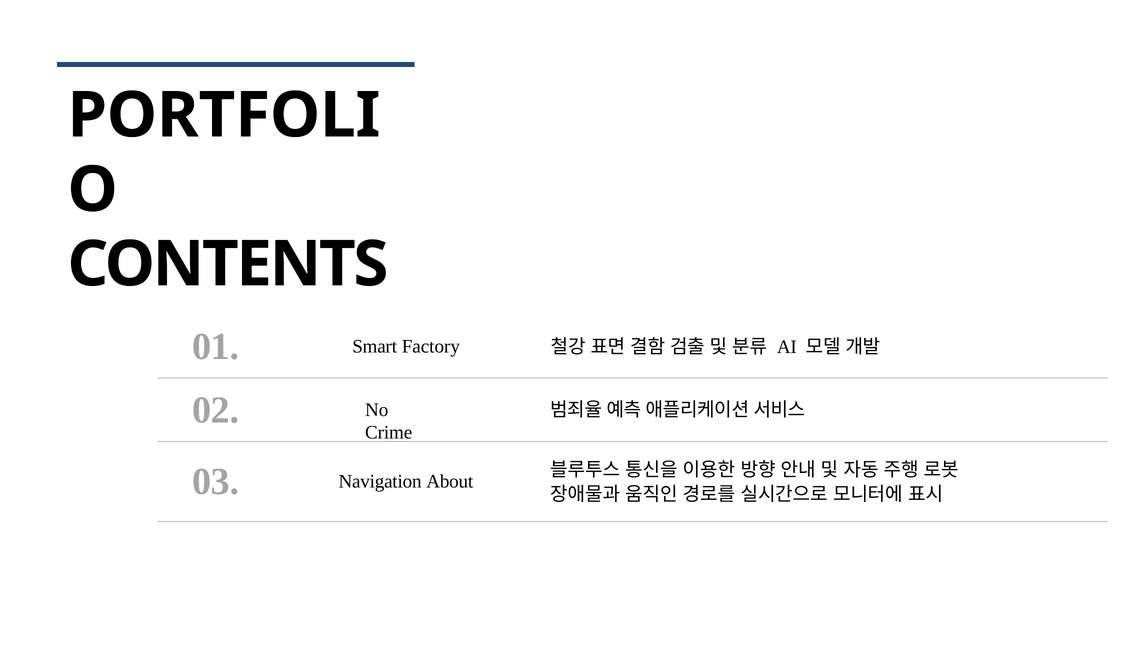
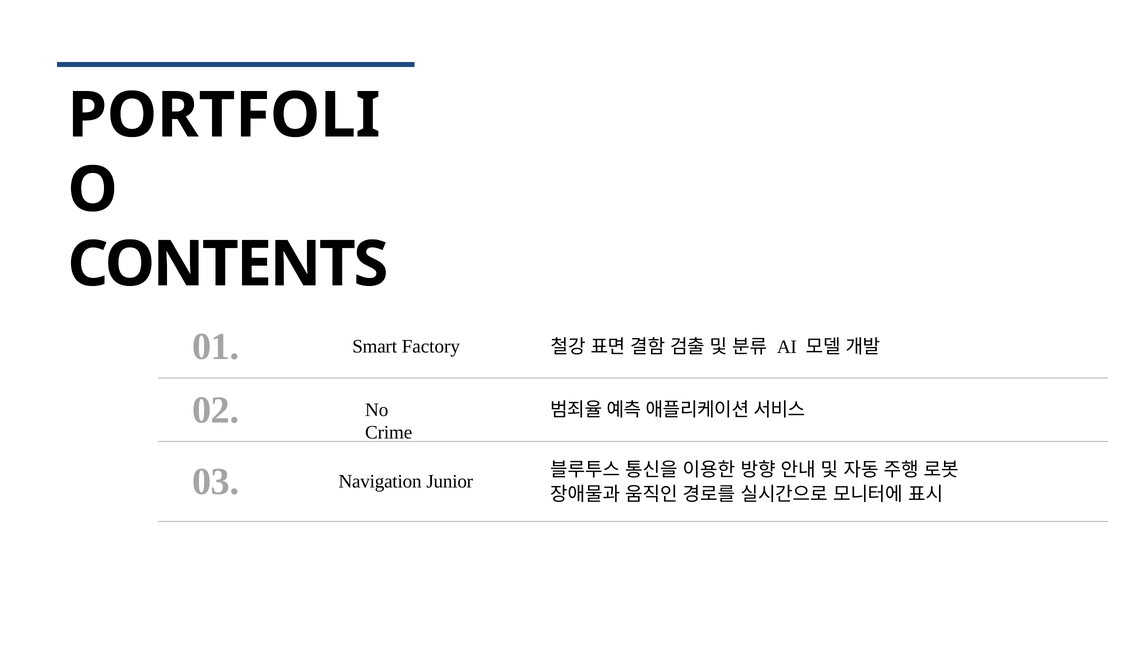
About: About -> Junior (450, 482)
